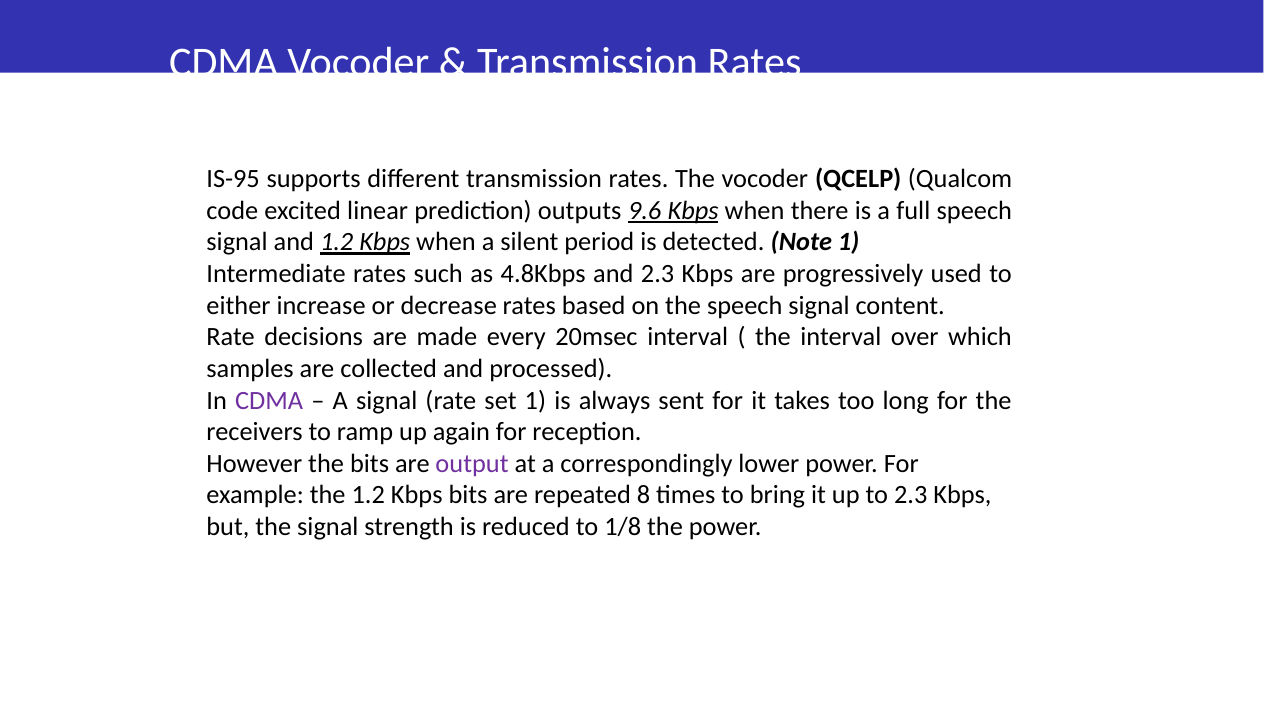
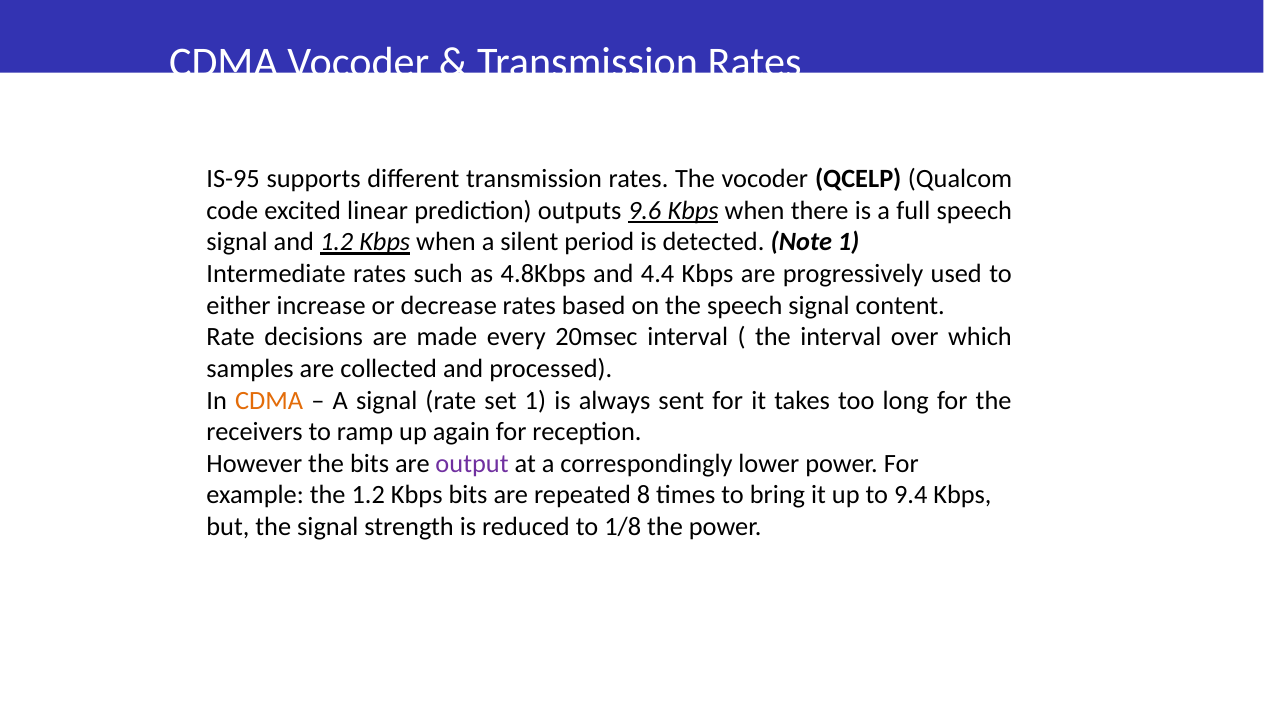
and 2.3: 2.3 -> 4.4 (658, 274)
CDMA colour: purple -> orange (269, 400)
to 2.3: 2.3 -> 9.4 (911, 495)
